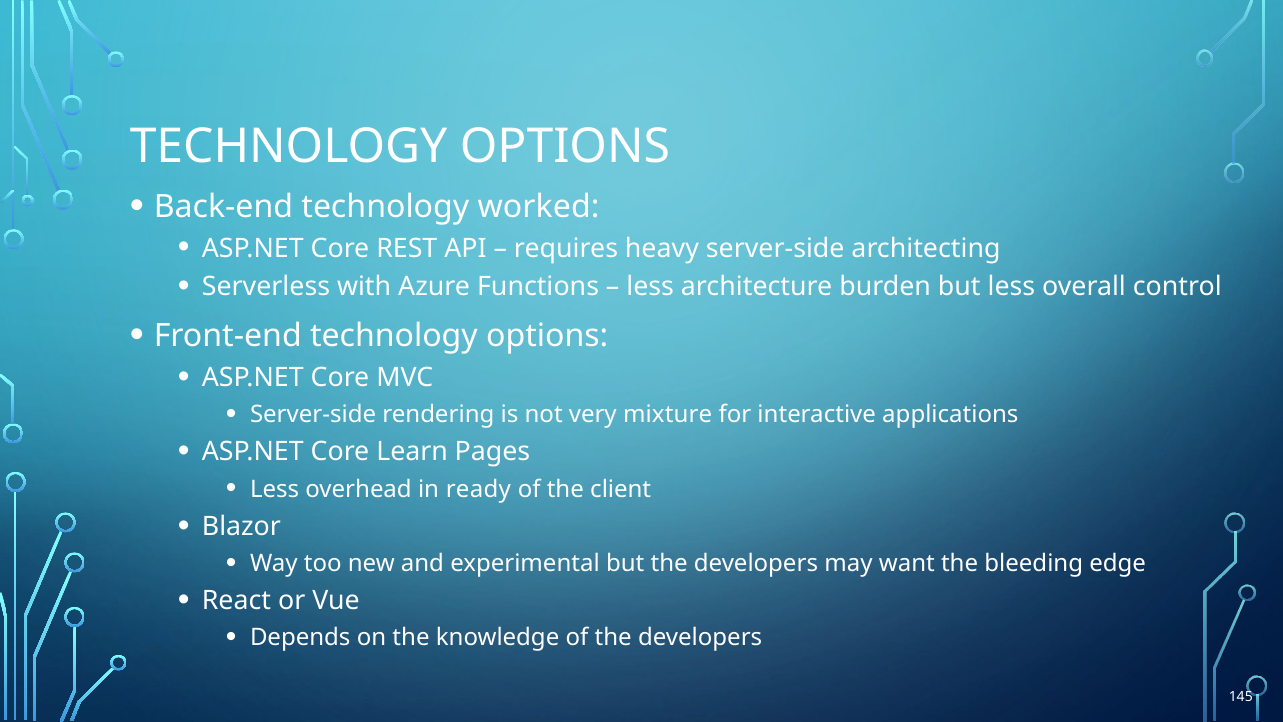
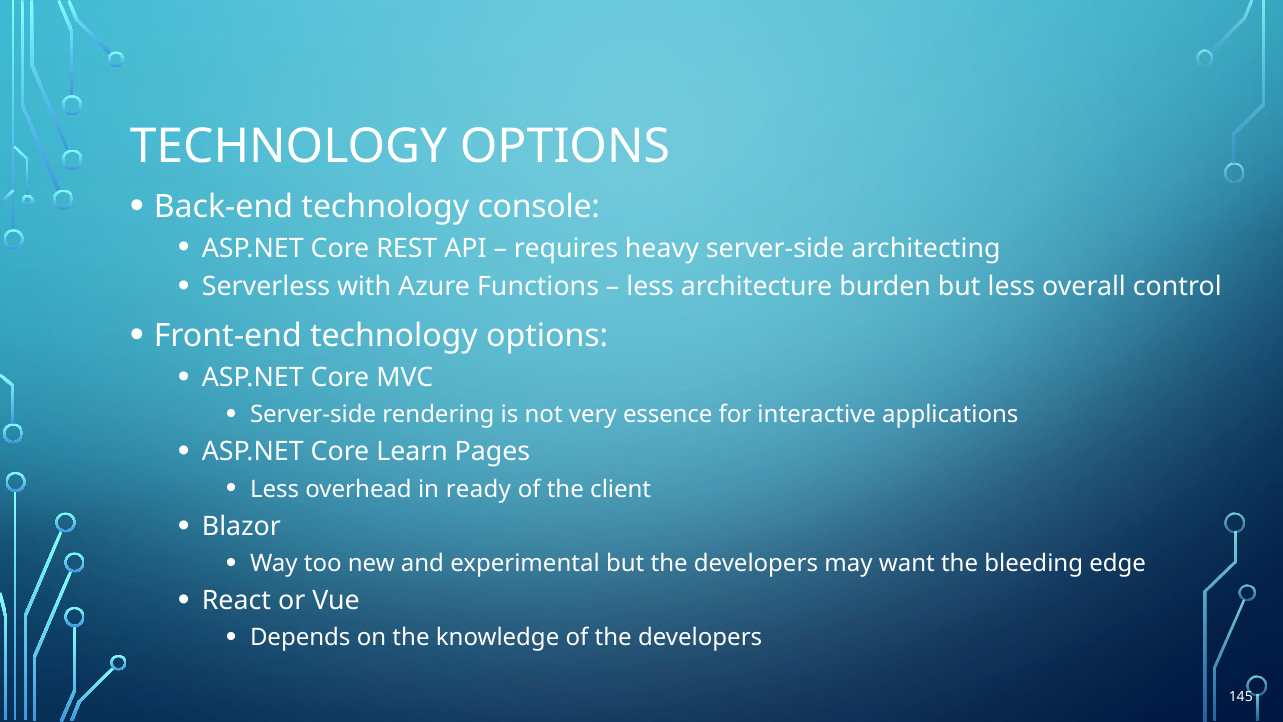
worked: worked -> console (539, 207)
mixture: mixture -> essence (668, 415)
